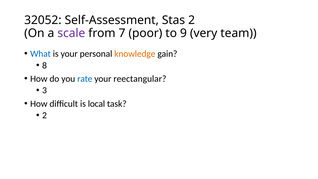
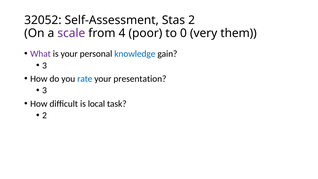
7: 7 -> 4 (122, 33)
9: 9 -> 0 (183, 33)
team: team -> them (239, 33)
What colour: blue -> purple (40, 54)
knowledge colour: orange -> blue (135, 54)
8: 8 -> 3 (44, 65)
reectangular: reectangular -> presentation (140, 79)
